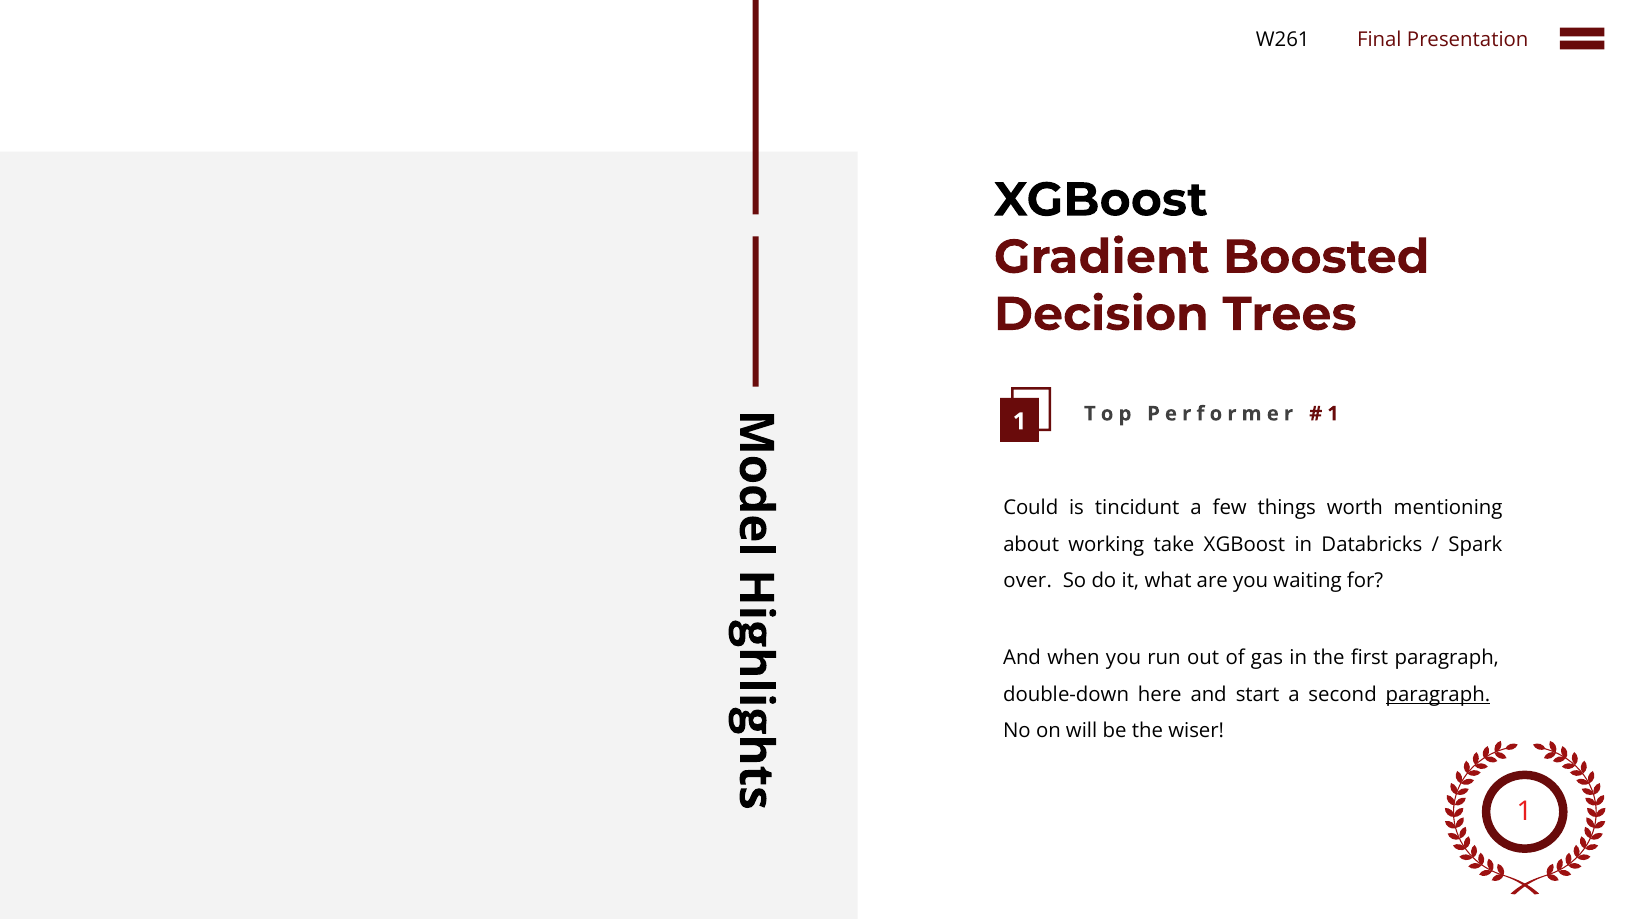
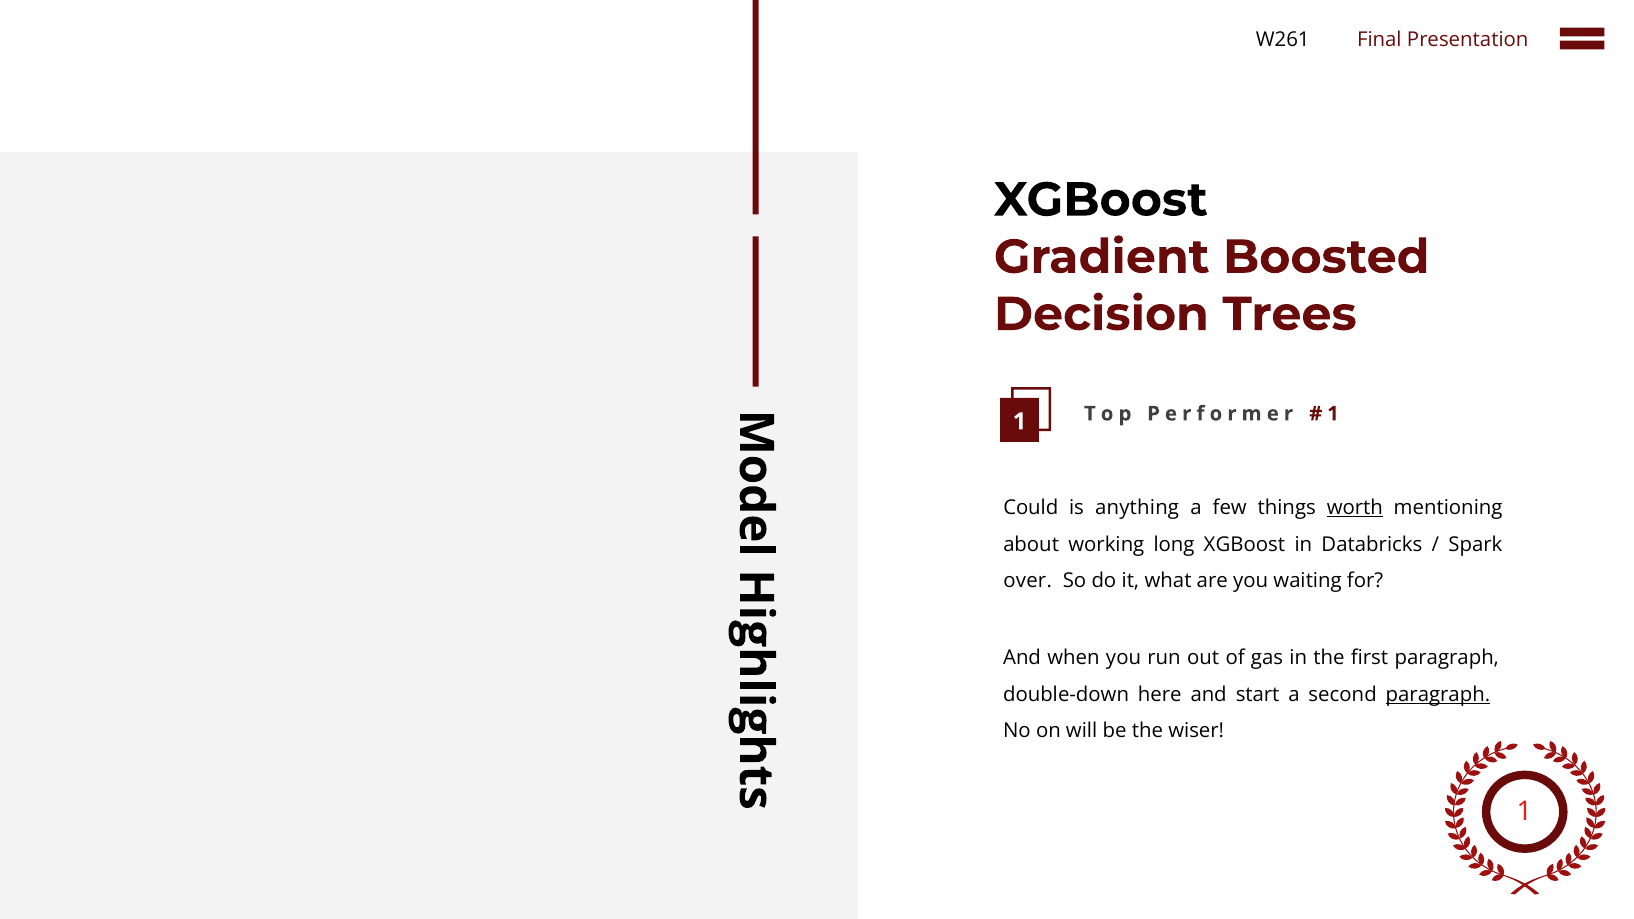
tincidunt: tincidunt -> anything (1137, 508)
worth underline: none -> present (1355, 508)
take: take -> long (1174, 544)
